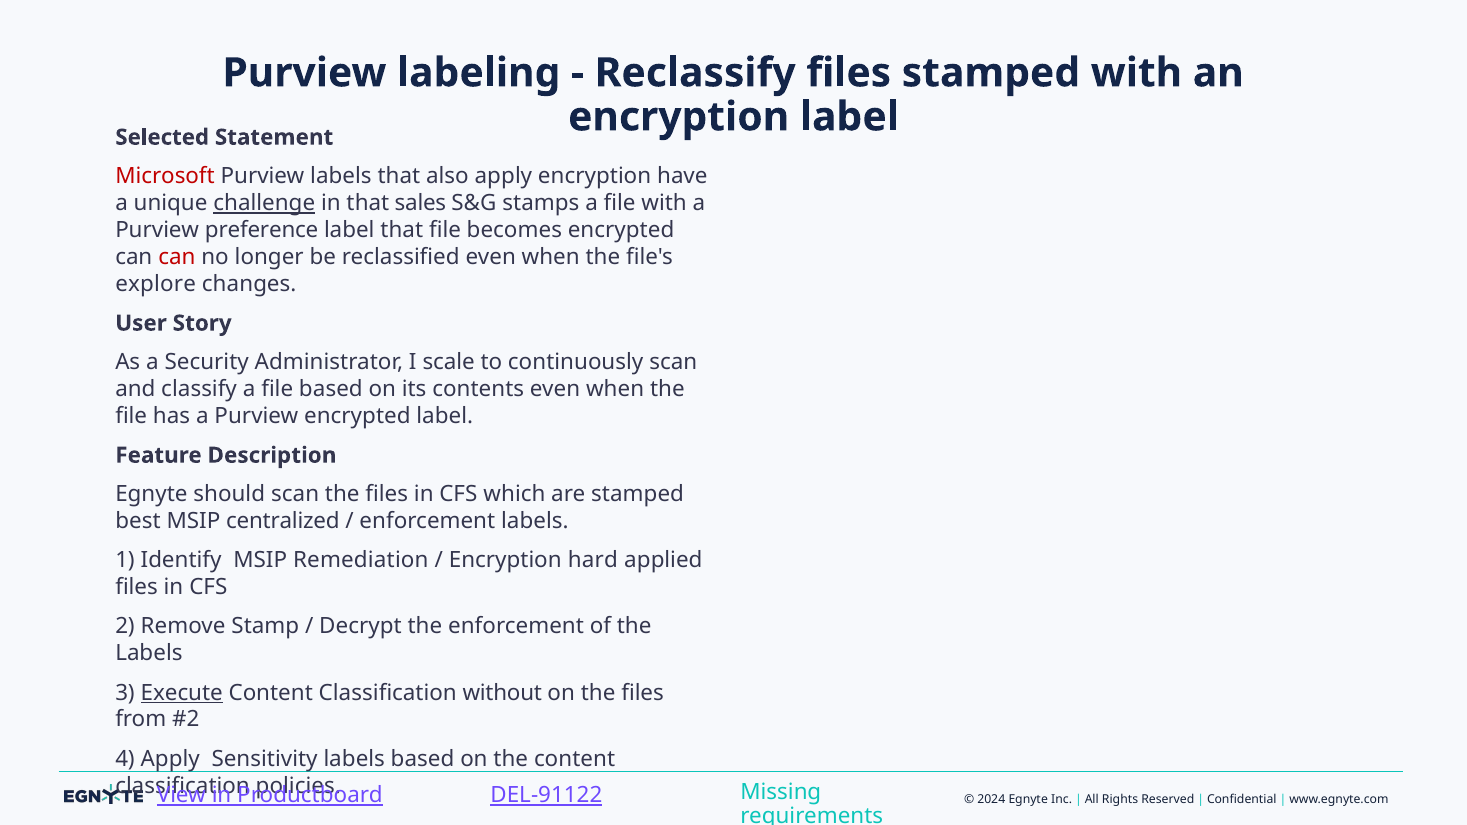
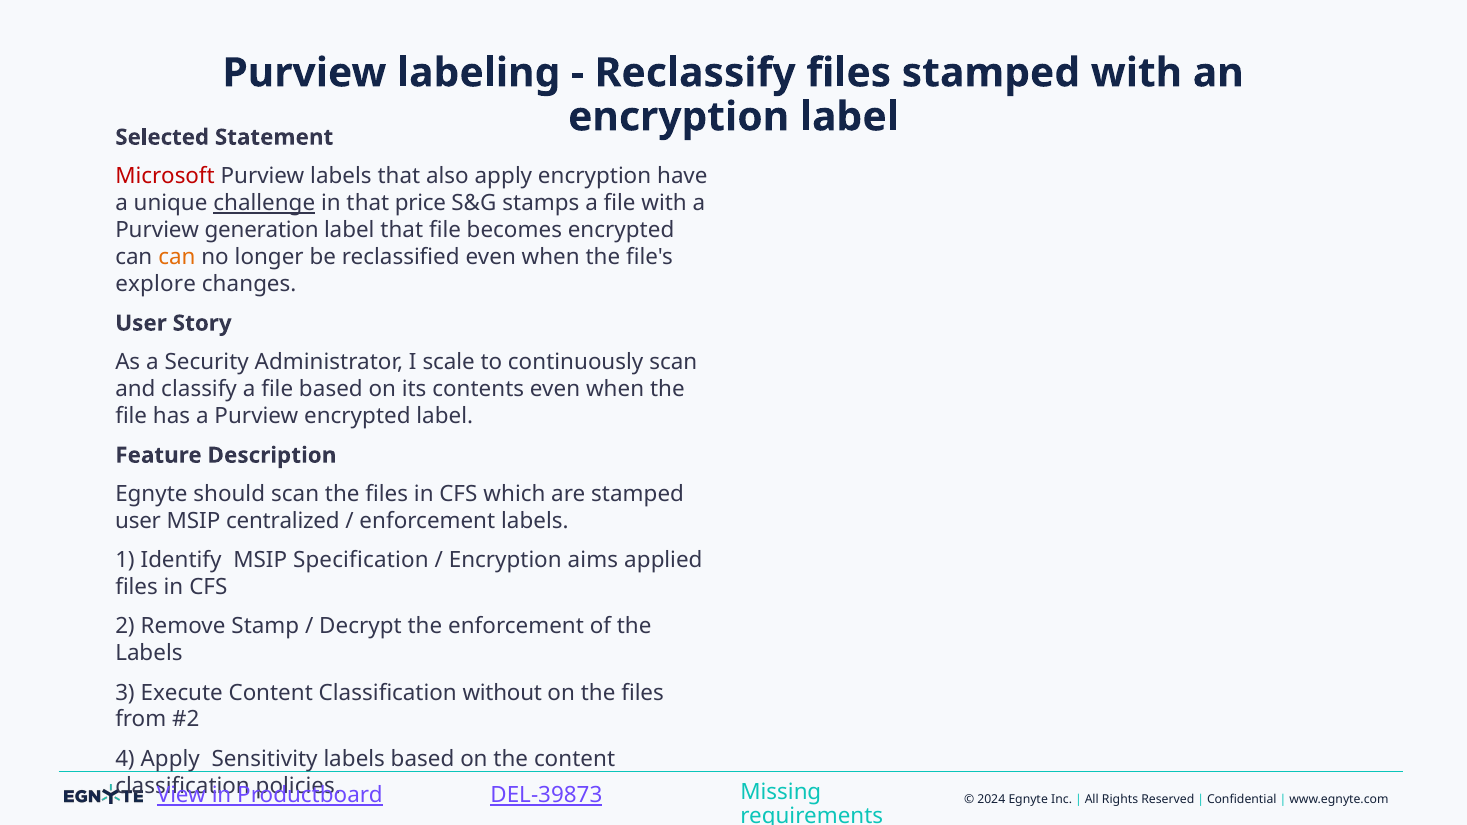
sales: sales -> price (420, 203)
preference: preference -> generation (262, 230)
can colour: red -> orange (177, 257)
best: best -> user (138, 522)
Remediation: Remediation -> Specification (361, 561)
hard: hard -> aims (593, 561)
Execute underline: present -> none (182, 693)
DEL-91122: DEL-91122 -> DEL-39873 (546, 795)
